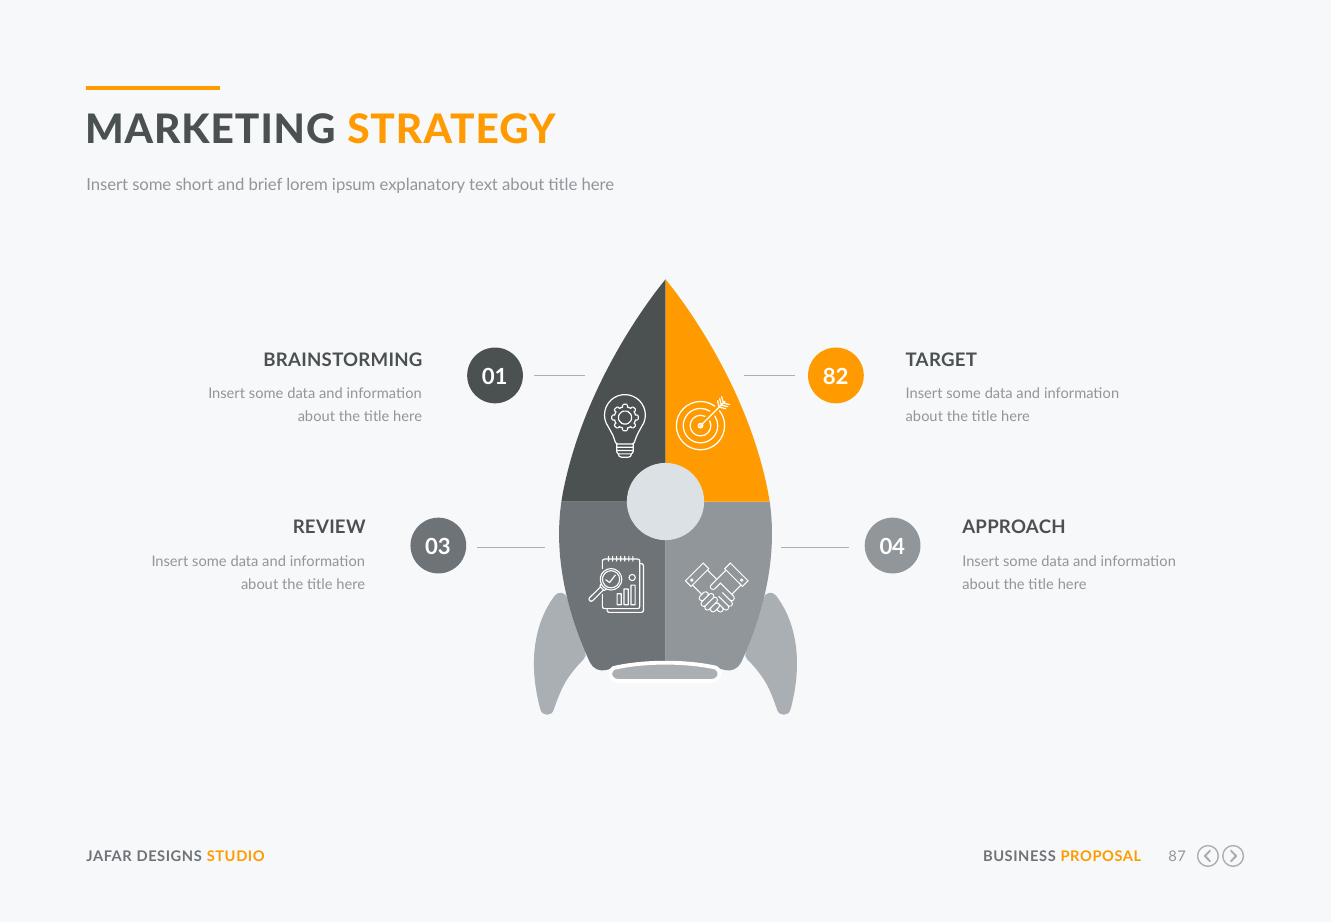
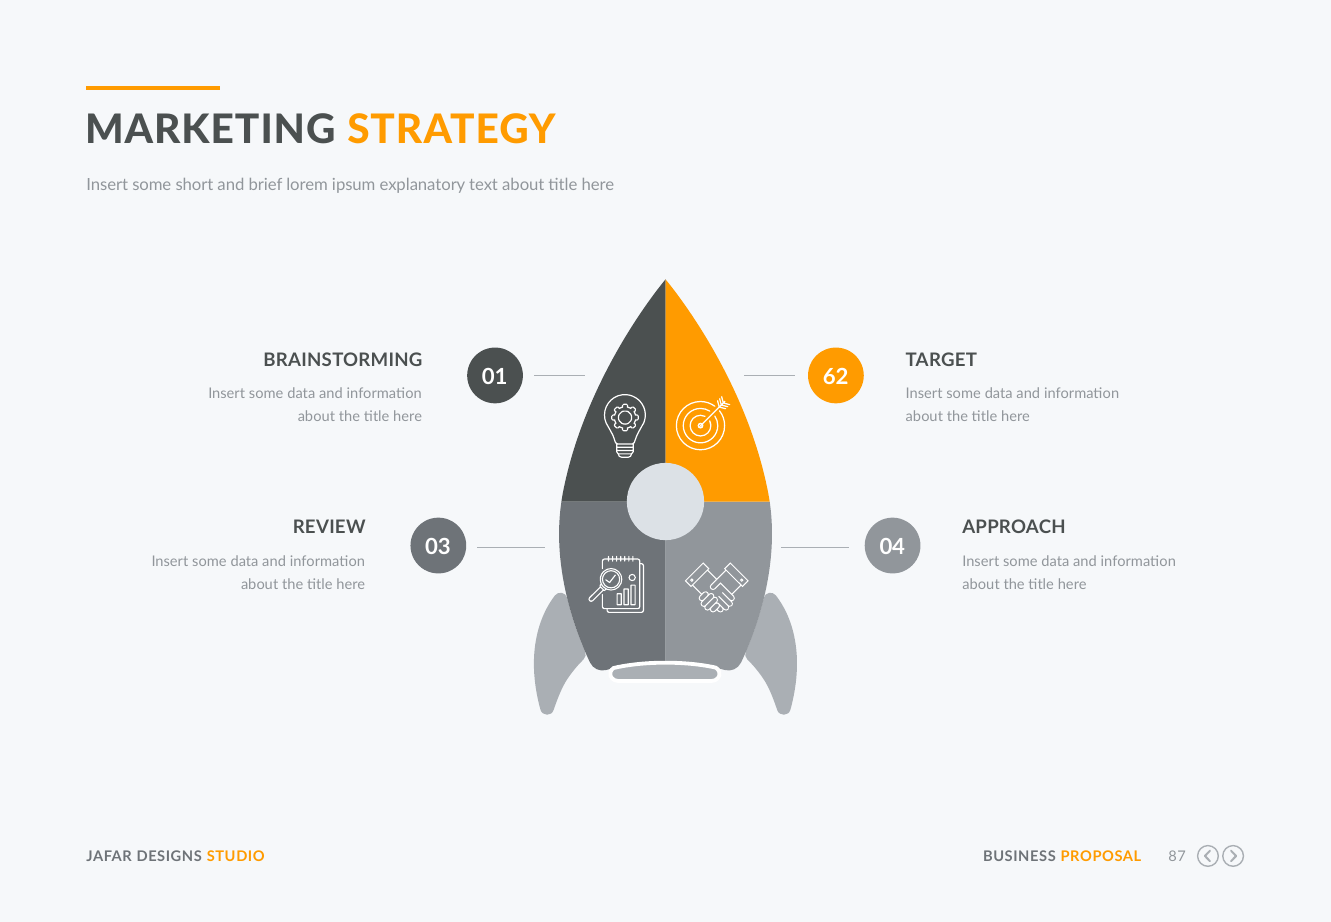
82: 82 -> 62 (836, 377)
